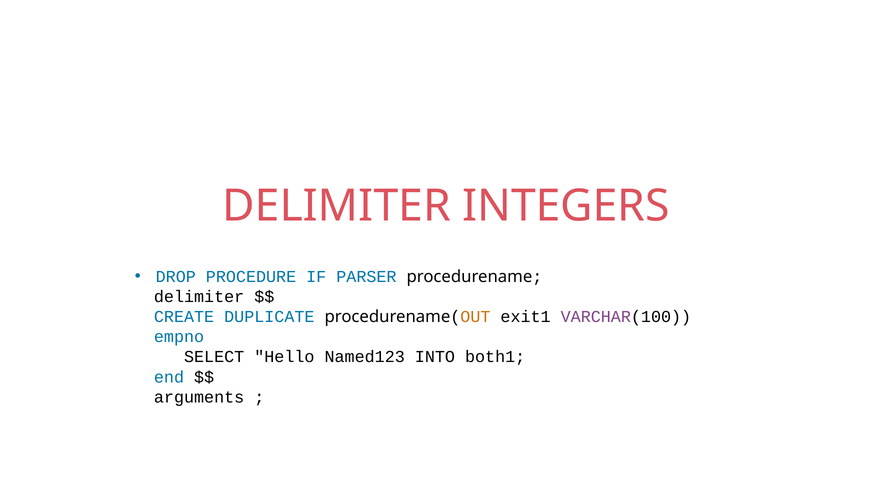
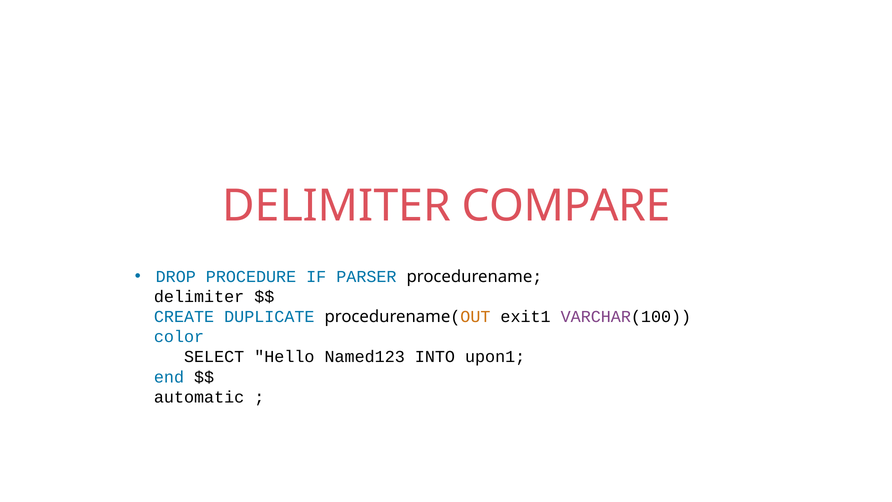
INTEGERS: INTEGERS -> COMPARE (566, 206)
empno: empno -> color (179, 337)
both1: both1 -> upon1 (495, 357)
arguments: arguments -> automatic (199, 397)
